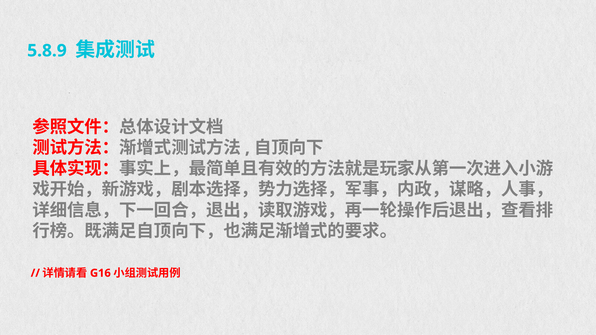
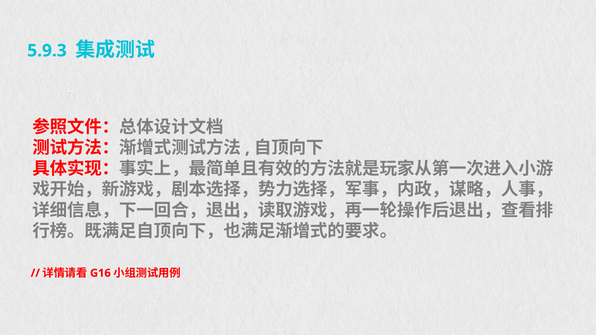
5.8.9: 5.8.9 -> 5.9.3 (47, 51)
